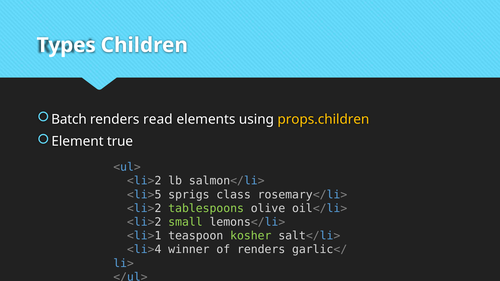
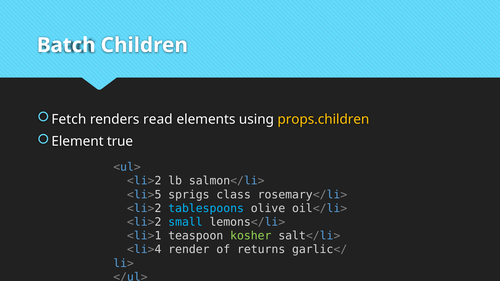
Types: Types -> Batch (66, 45)
Batch: Batch -> Fetch (69, 119)
tablespoons colour: light green -> light blue (206, 209)
small colour: light green -> light blue (185, 222)
winner: winner -> render (189, 250)
of renders: renders -> returns (261, 250)
